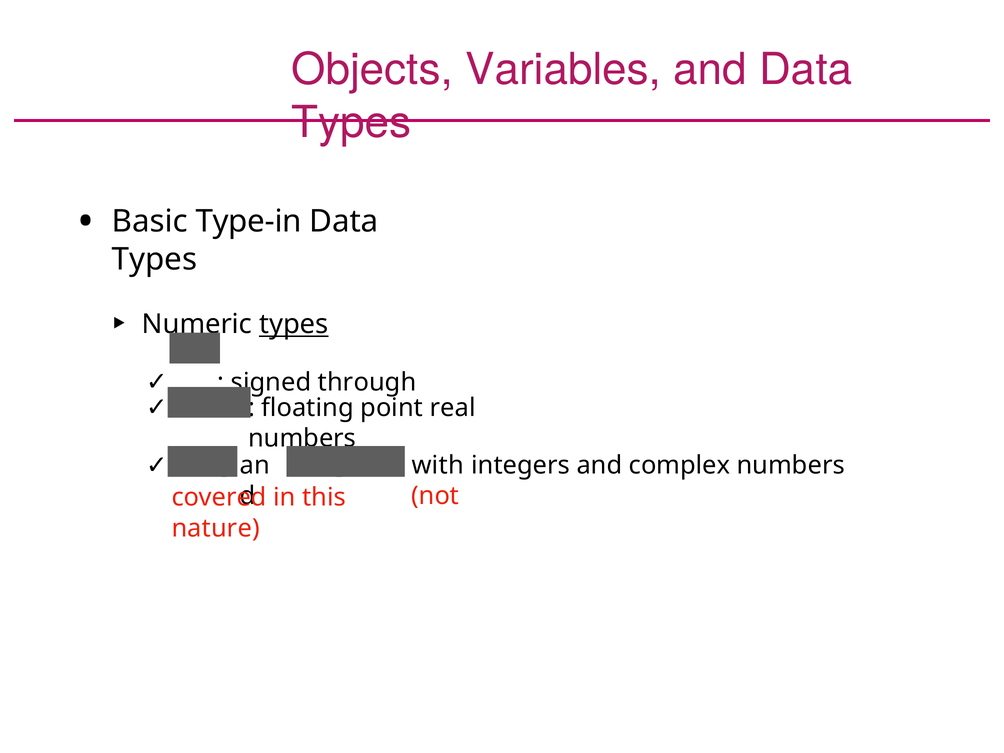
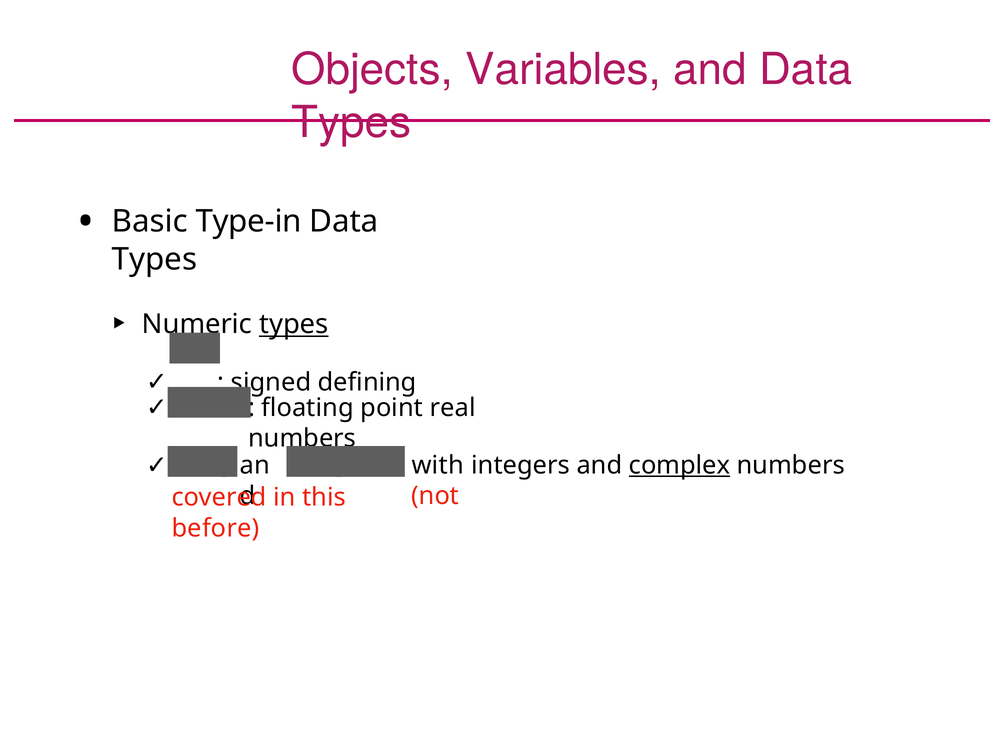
through: through -> defining (367, 382)
complex underline: none -> present (680, 465)
nature: nature -> before (216, 528)
